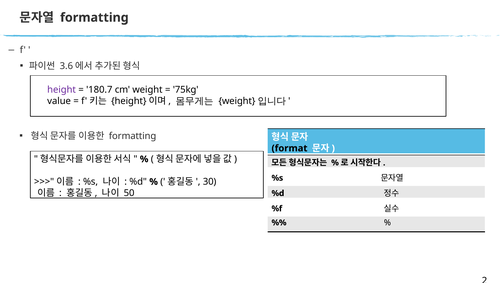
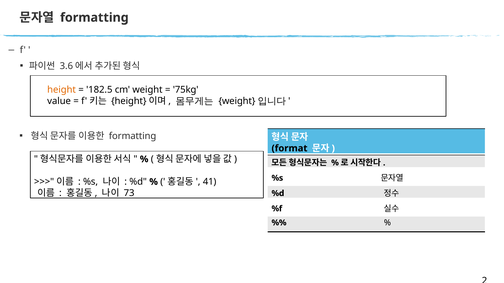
height colour: purple -> orange (62, 90)
180.7: 180.7 -> 182.5 (99, 90)
30: 30 -> 41 (210, 182)
50: 50 -> 73 (129, 193)
